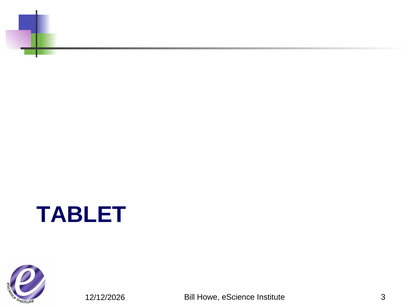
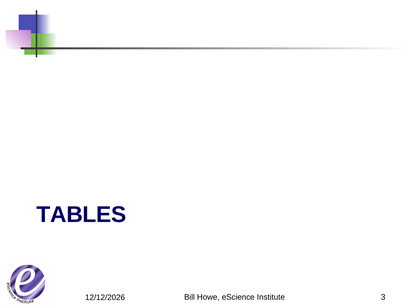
TABLET: TABLET -> TABLES (81, 215)
